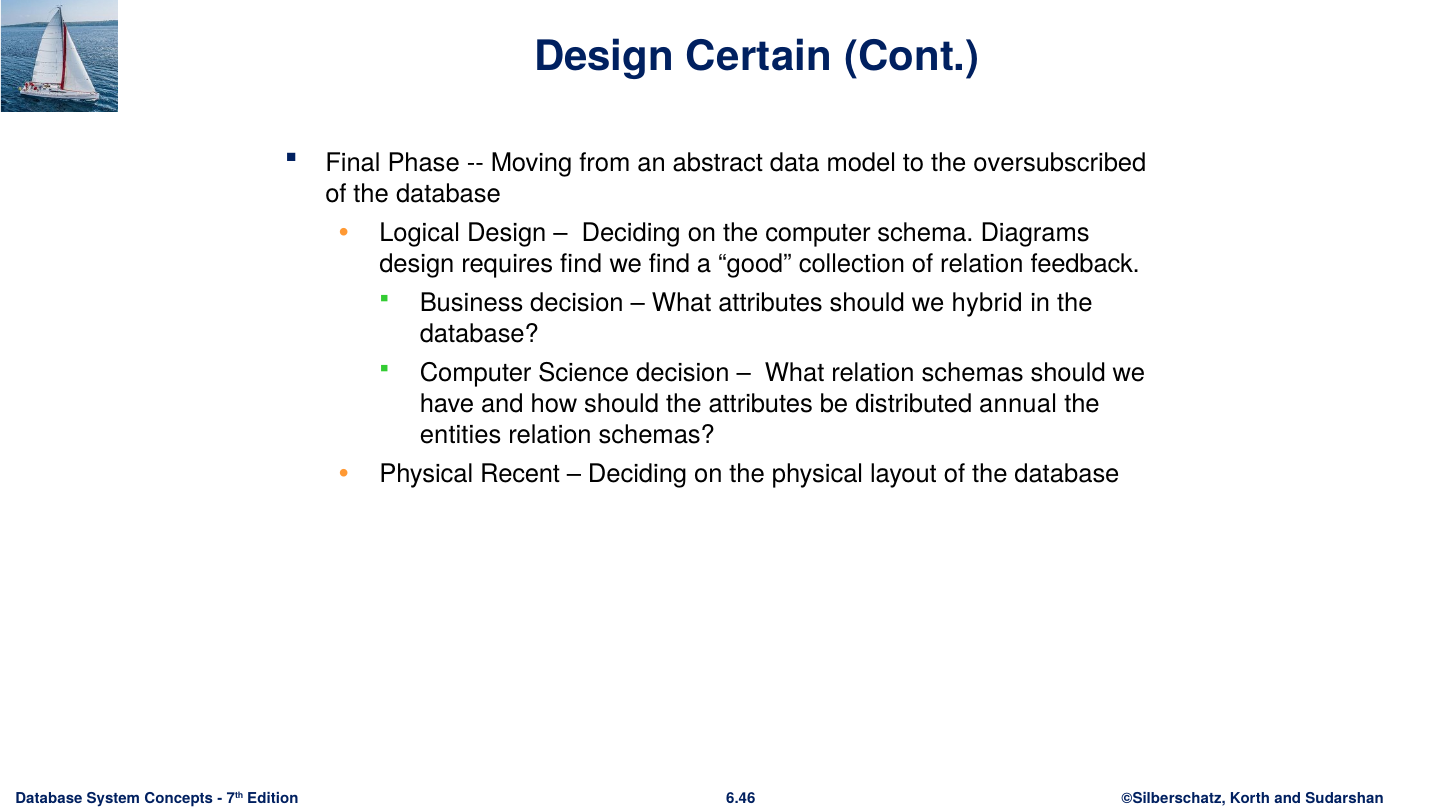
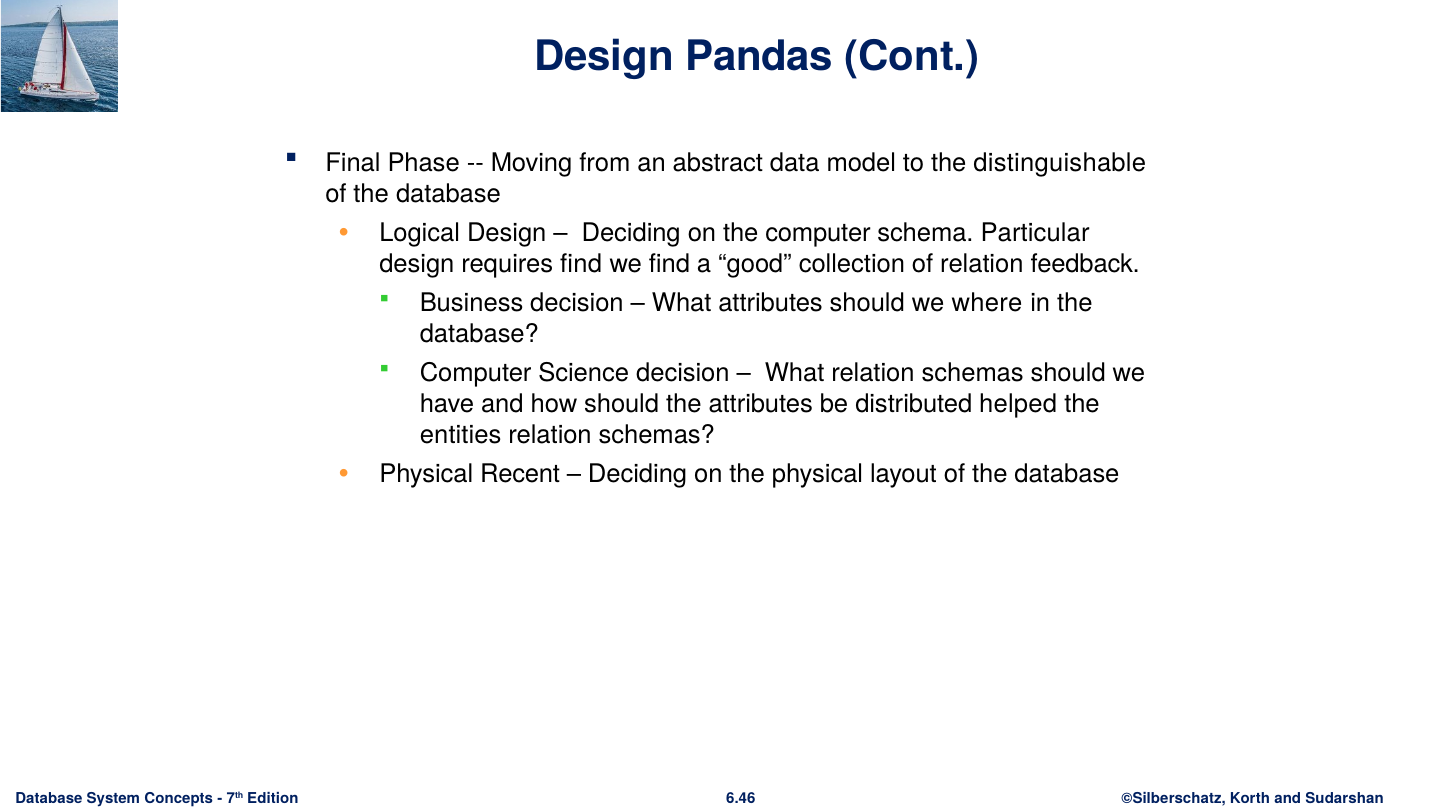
Certain: Certain -> Pandas (759, 56)
oversubscribed: oversubscribed -> distinguishable (1060, 163)
Diagrams: Diagrams -> Particular (1035, 233)
hybrid: hybrid -> where (987, 303)
annual: annual -> helped (1018, 404)
